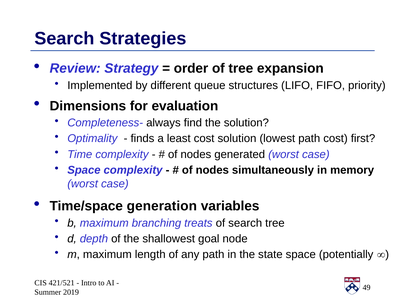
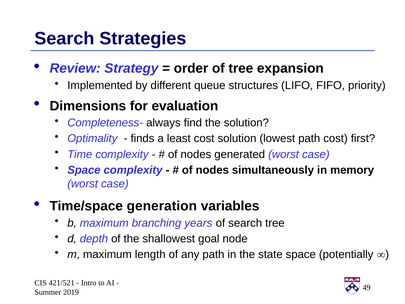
treats: treats -> years (198, 223)
